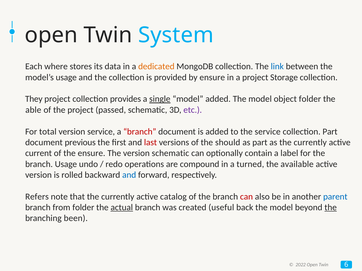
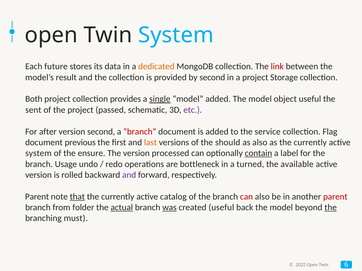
where: where -> future (56, 67)
link colour: blue -> red (277, 67)
model’s usage: usage -> result (66, 77)
by ensure: ensure -> second (212, 77)
They: They -> Both (34, 99)
object folder: folder -> useful (310, 99)
able: able -> sent (33, 110)
total: total -> after (48, 132)
version service: service -> second (101, 132)
collection Part: Part -> Flag (330, 132)
last colour: red -> orange (151, 143)
as part: part -> also (260, 143)
current: current -> system (38, 153)
version schematic: schematic -> processed (170, 153)
contain underline: none -> present (258, 153)
compound: compound -> bottleneck (200, 164)
and colour: blue -> purple (129, 175)
Refers: Refers -> Parent (37, 197)
that underline: none -> present (77, 197)
parent colour: blue -> red (335, 197)
was underline: none -> present (170, 208)
been: been -> must (76, 219)
